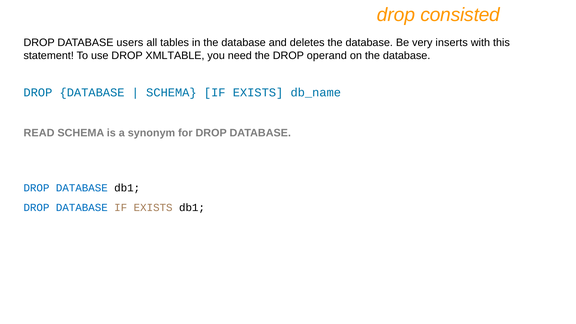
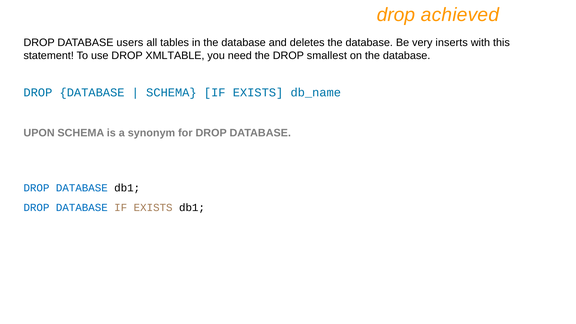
consisted: consisted -> achieved (460, 15)
operand: operand -> smallest (327, 56)
READ: READ -> UPON (39, 133)
